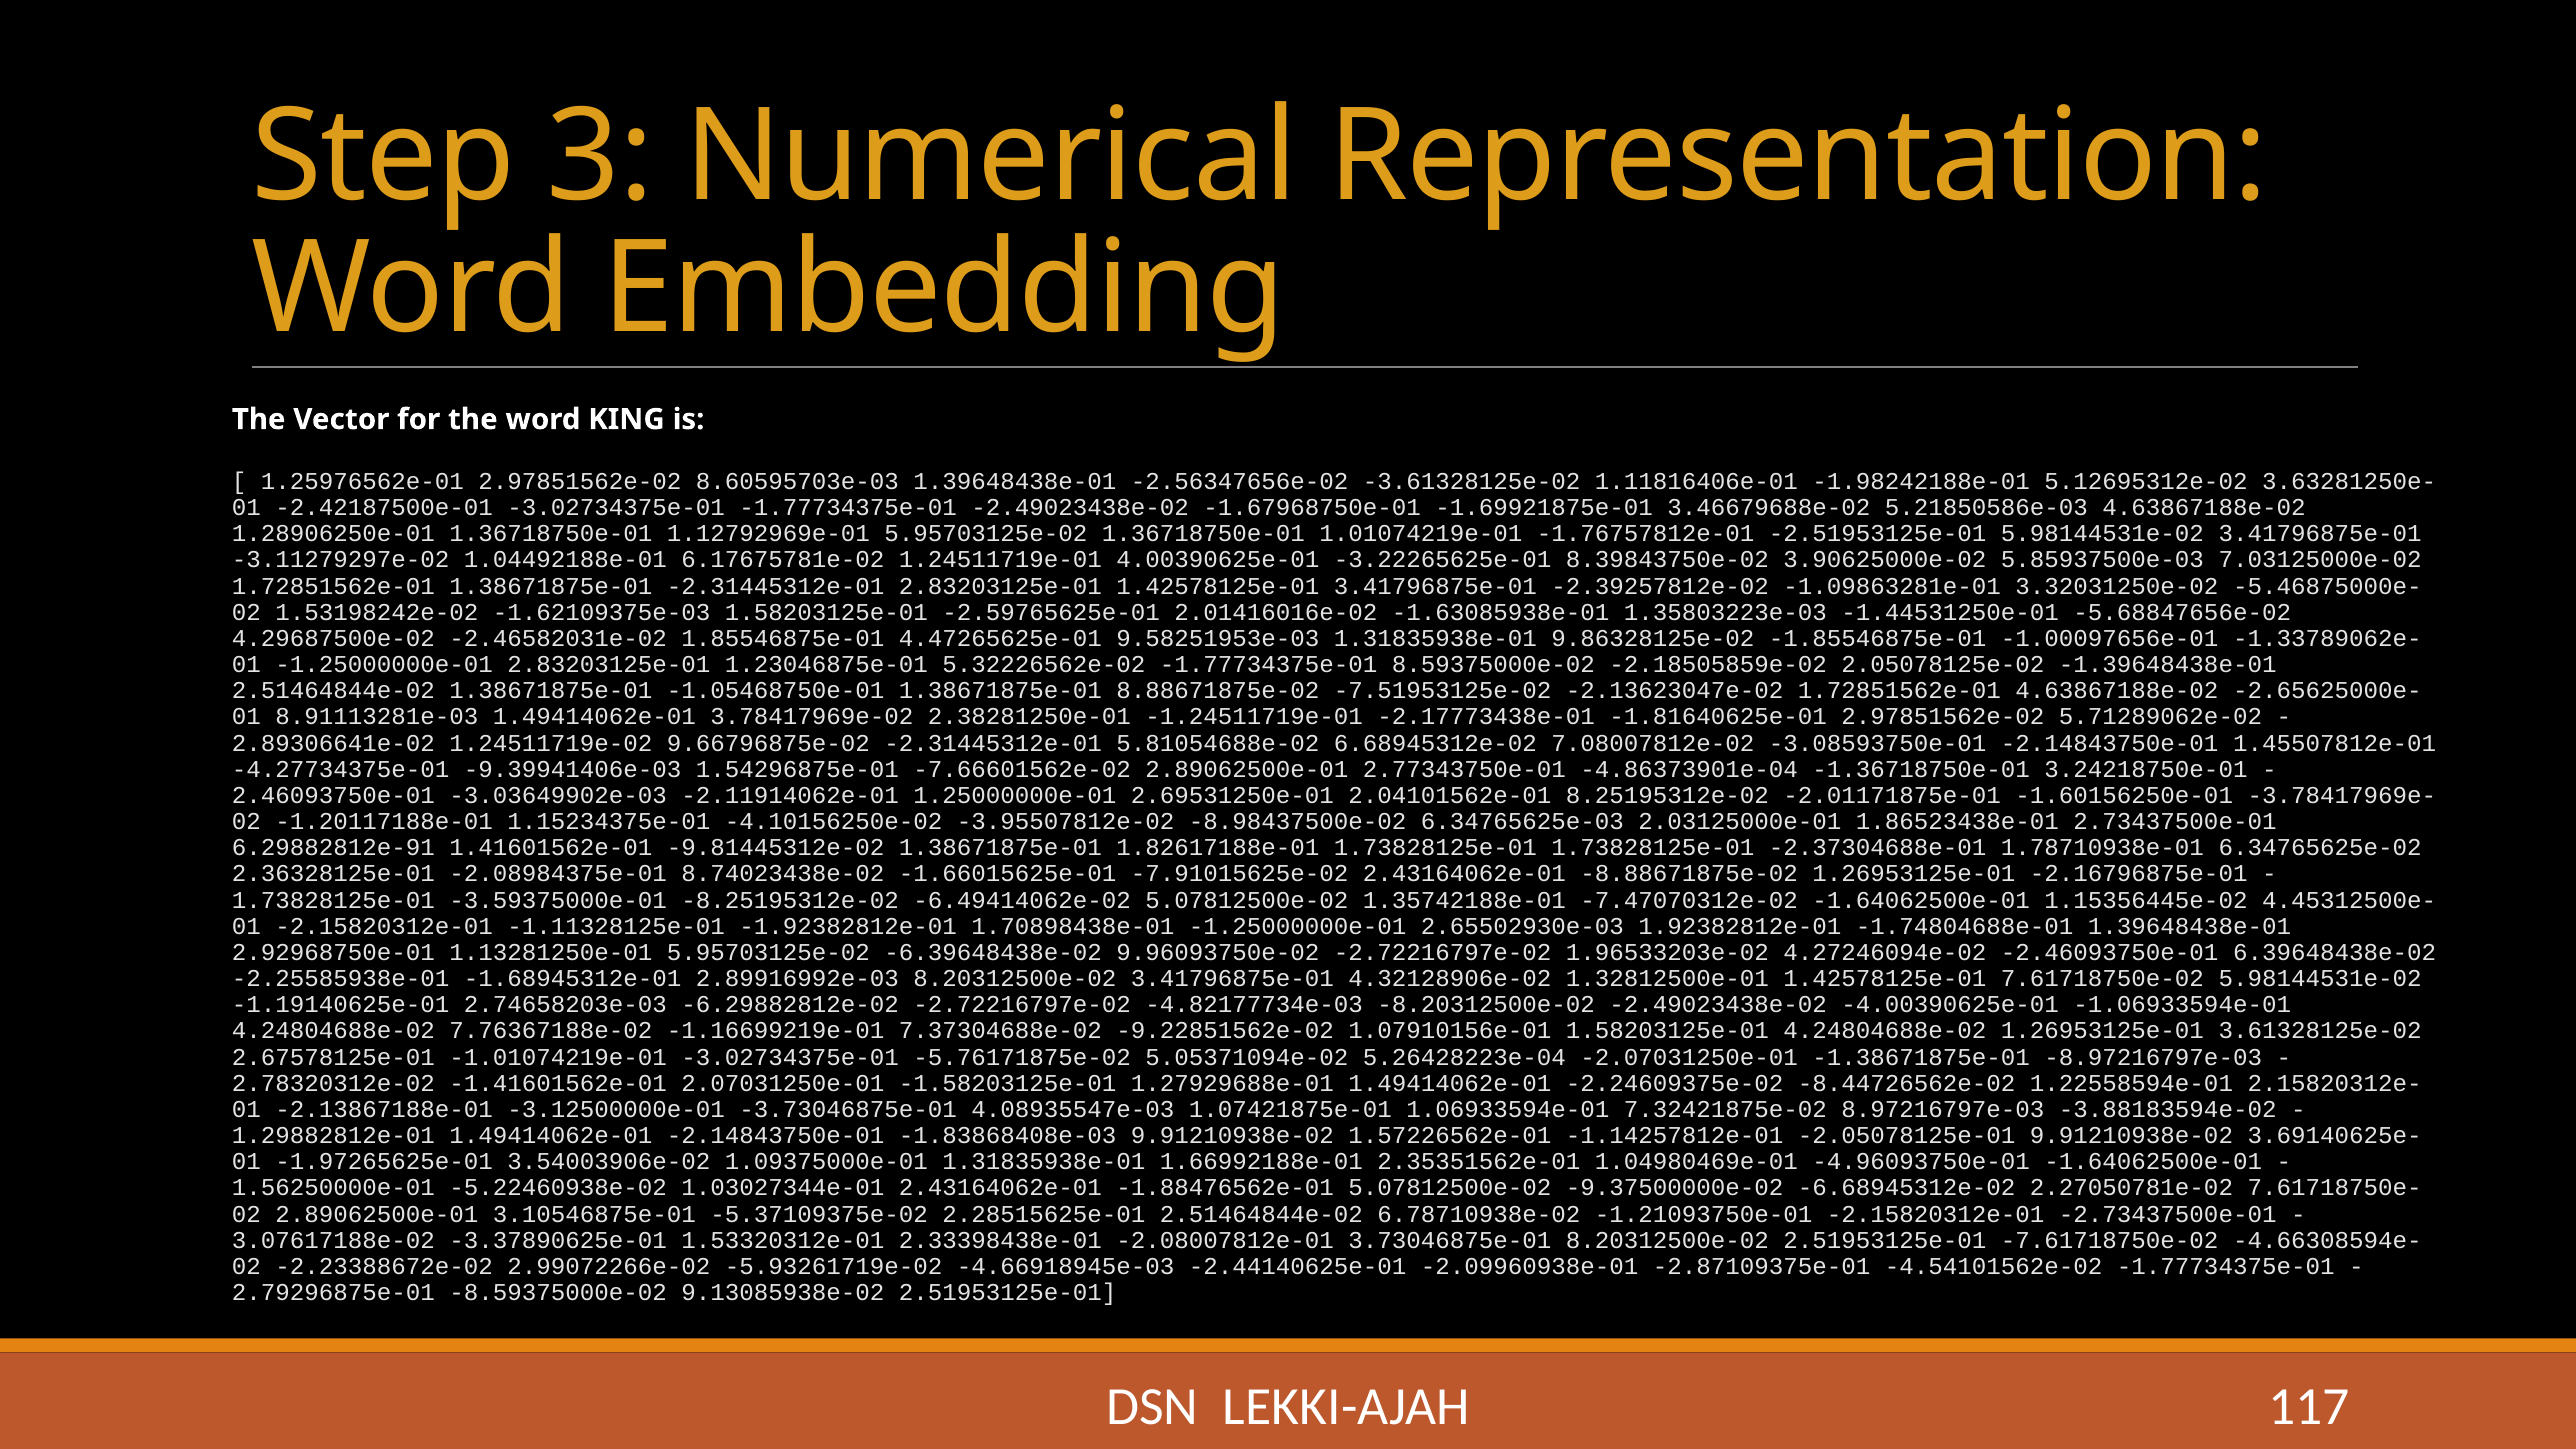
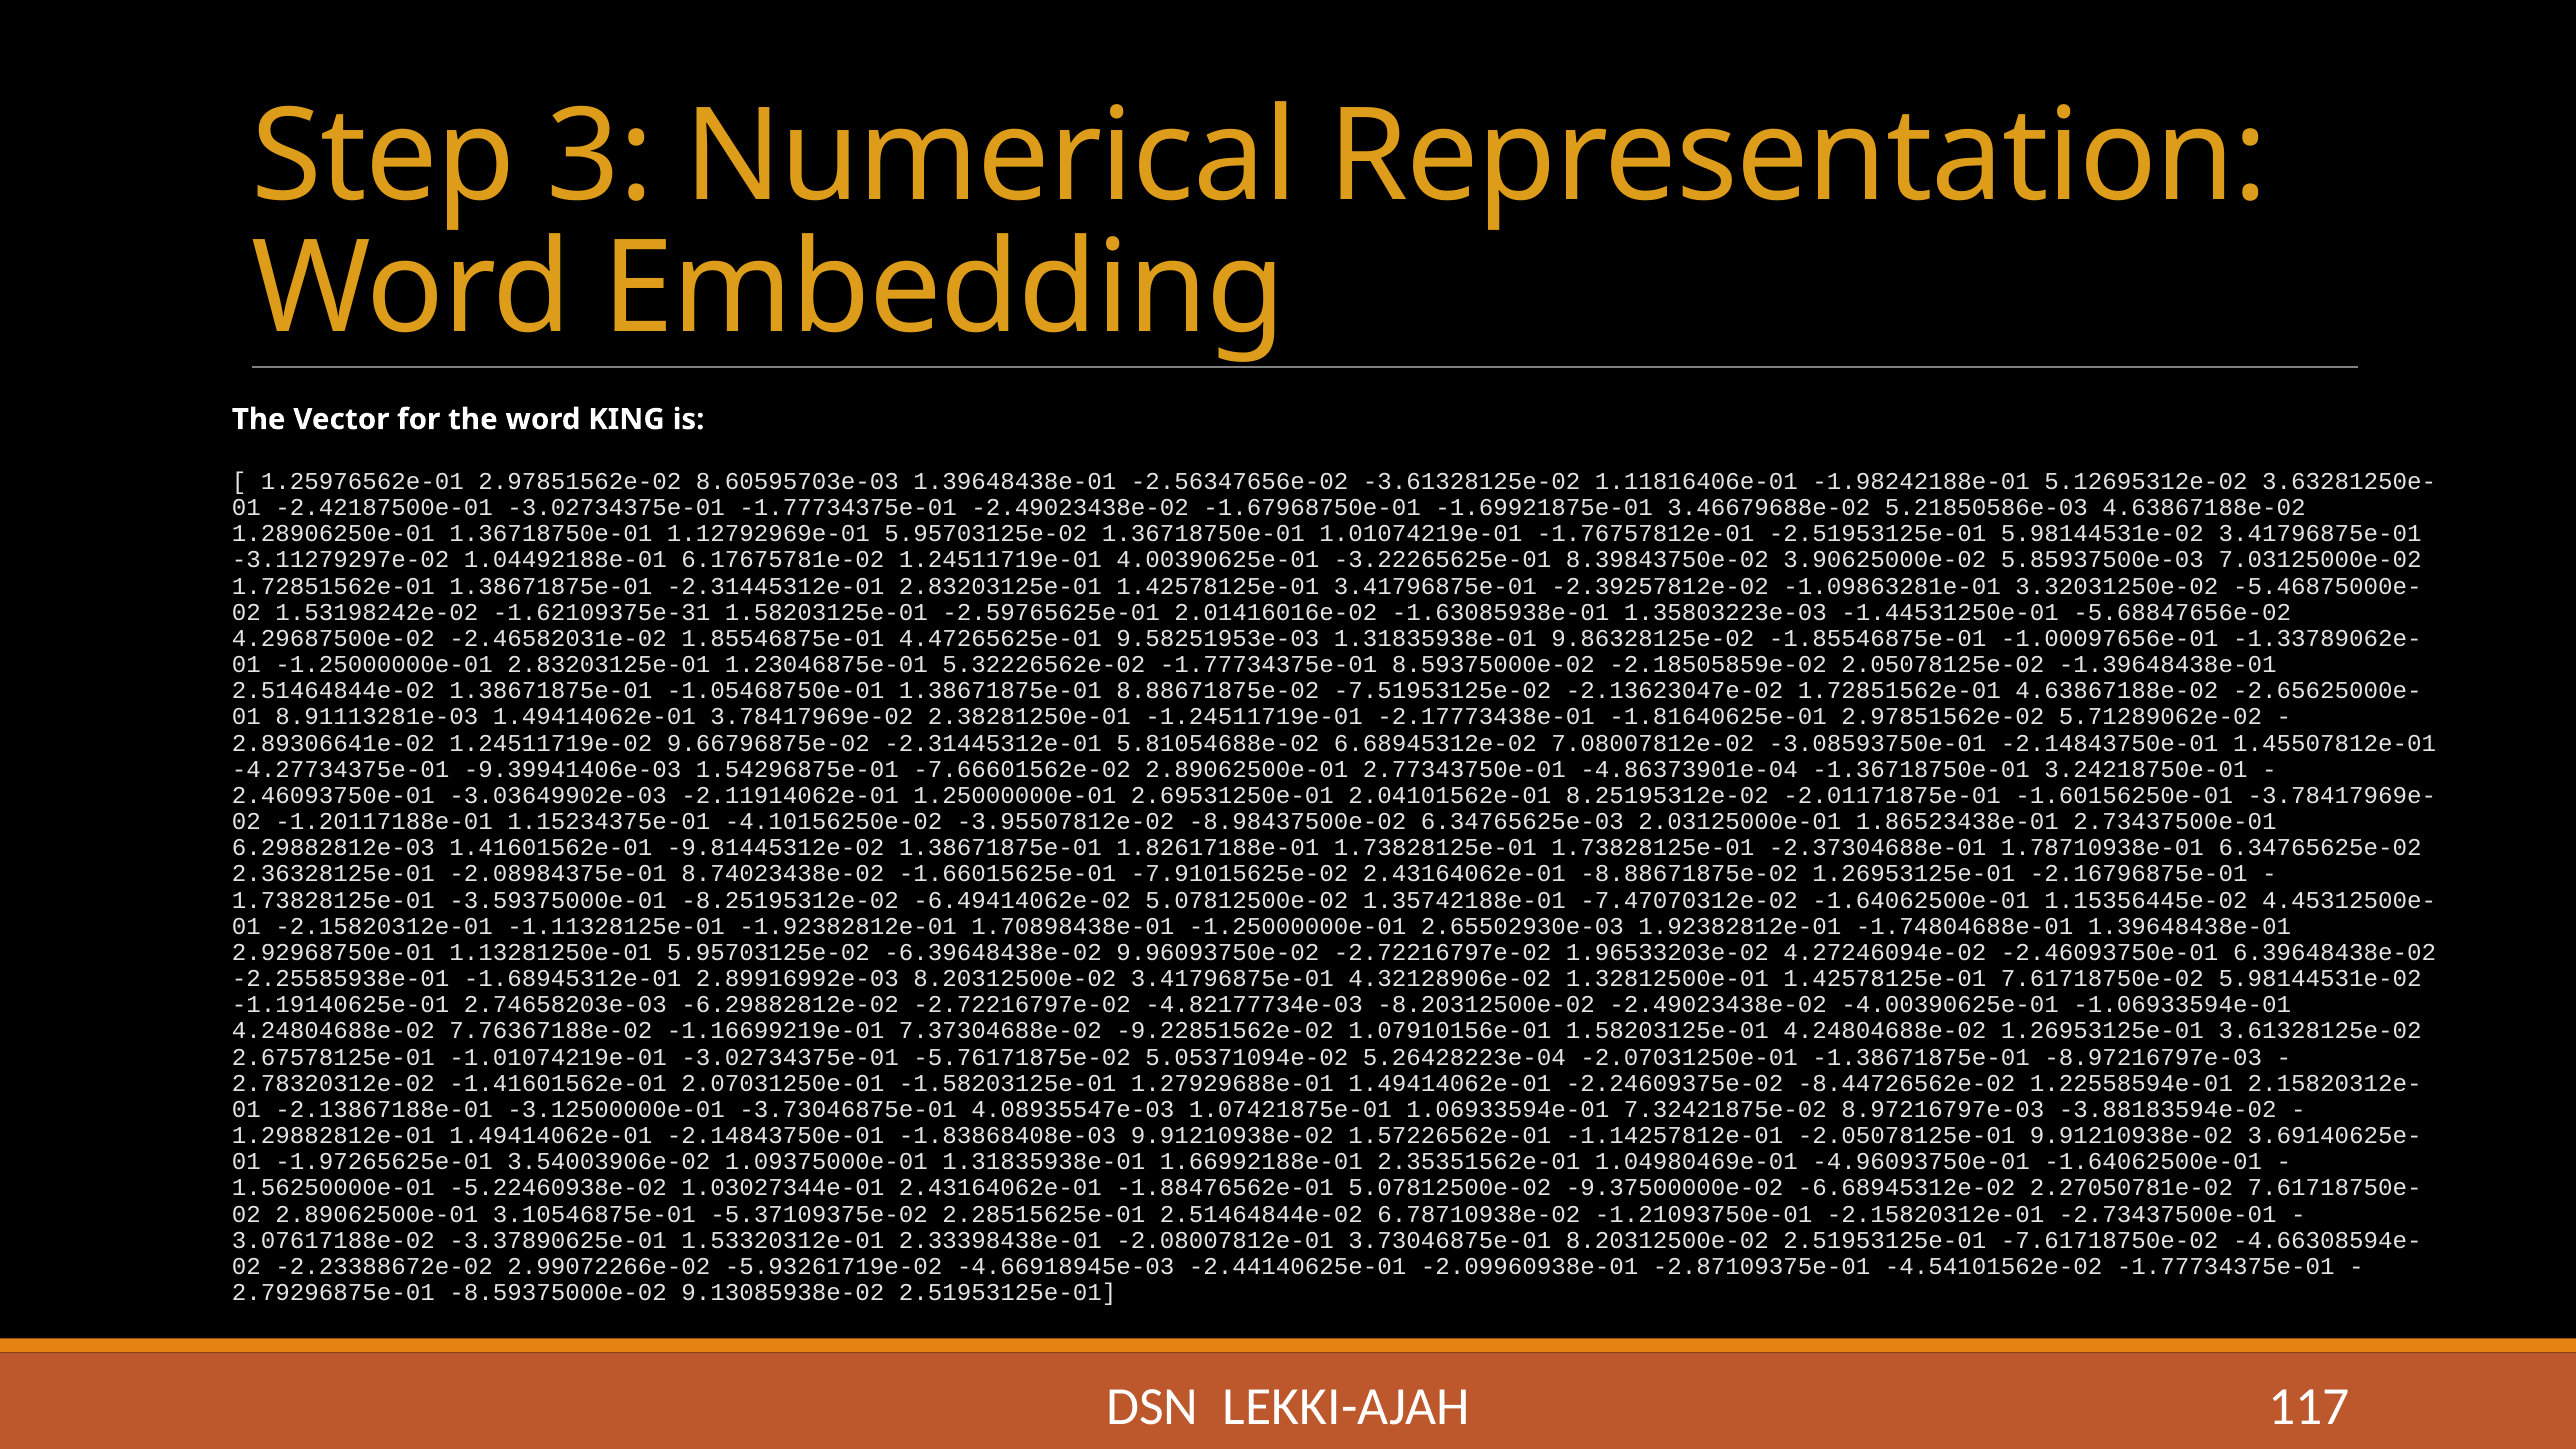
-1.62109375e-03: -1.62109375e-03 -> -1.62109375e-31 (602, 612)
6.29882812e-91: 6.29882812e-91 -> 6.29882812e-03 (333, 848)
